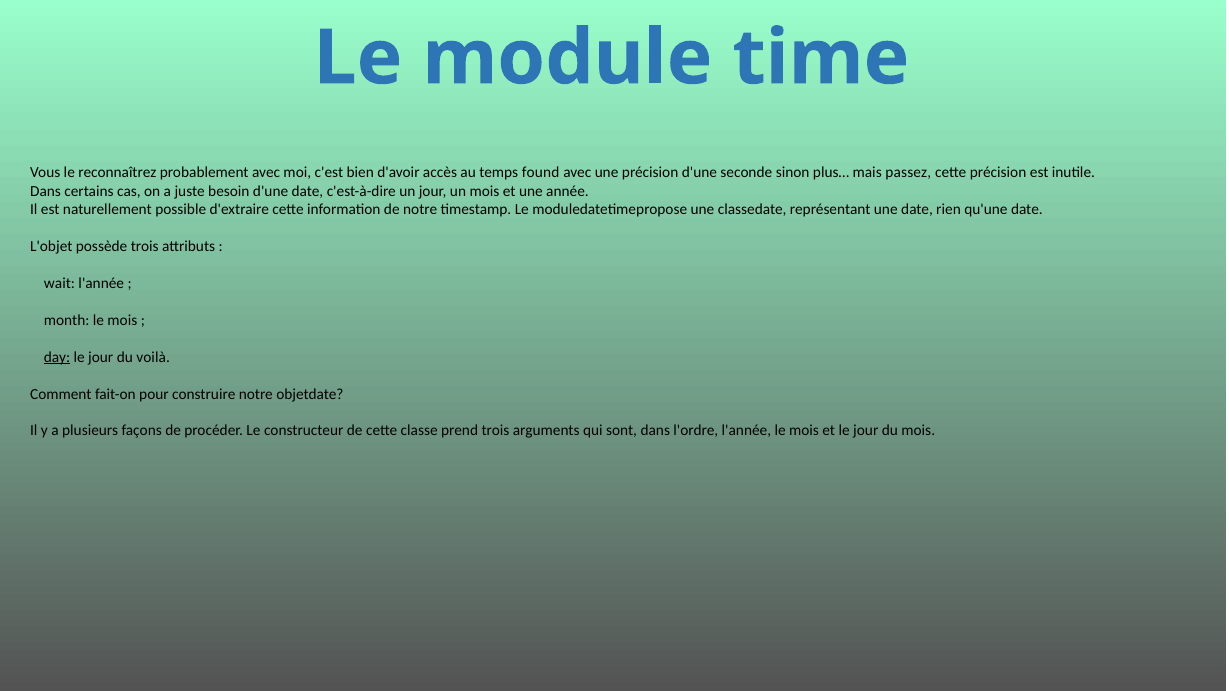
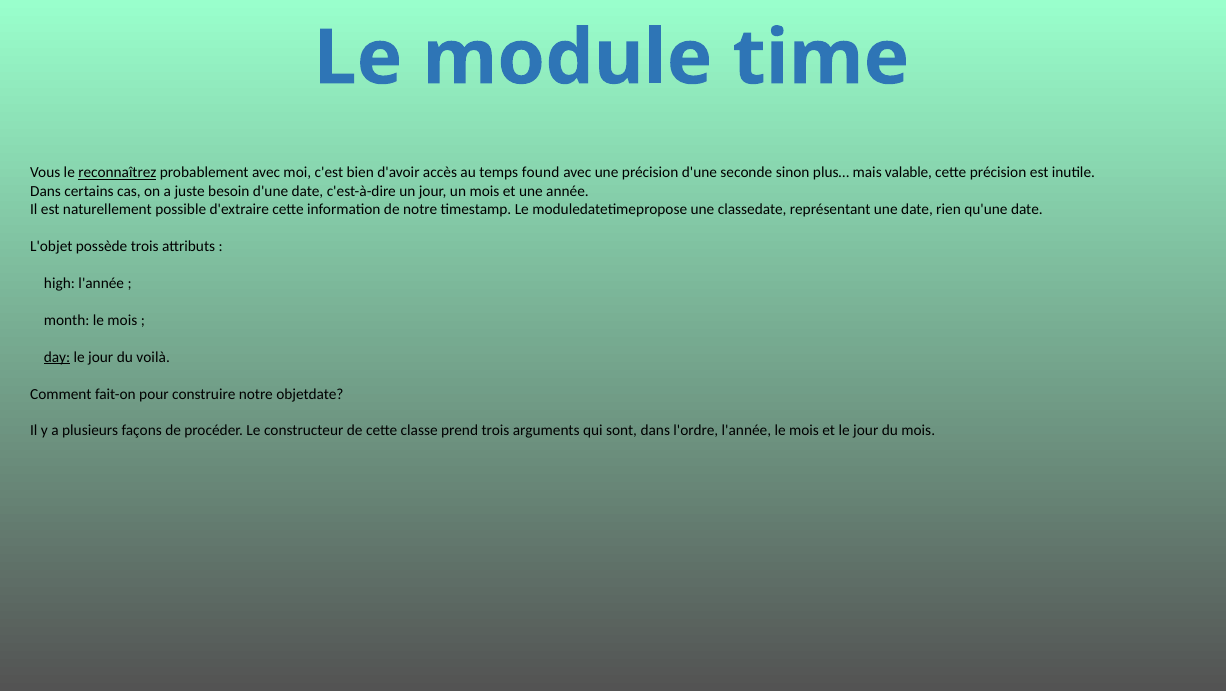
reconnaîtrez underline: none -> present (117, 173)
passez: passez -> valable (908, 173)
wait: wait -> high (60, 284)
